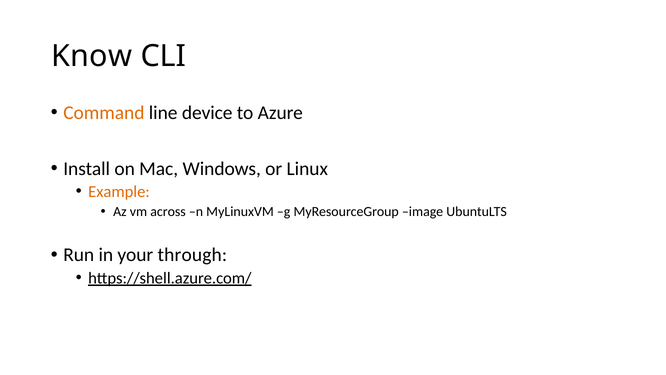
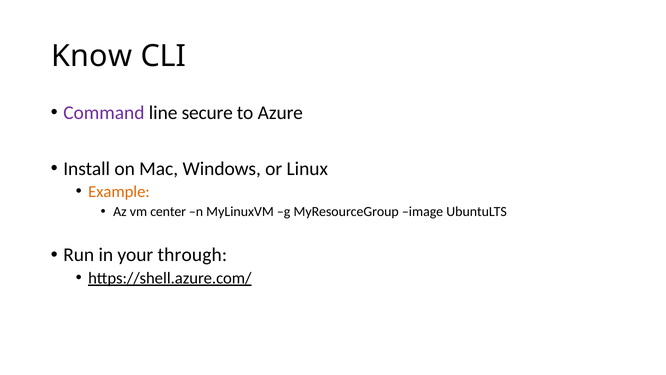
Command colour: orange -> purple (104, 113)
device: device -> secure (207, 113)
across: across -> center (168, 211)
